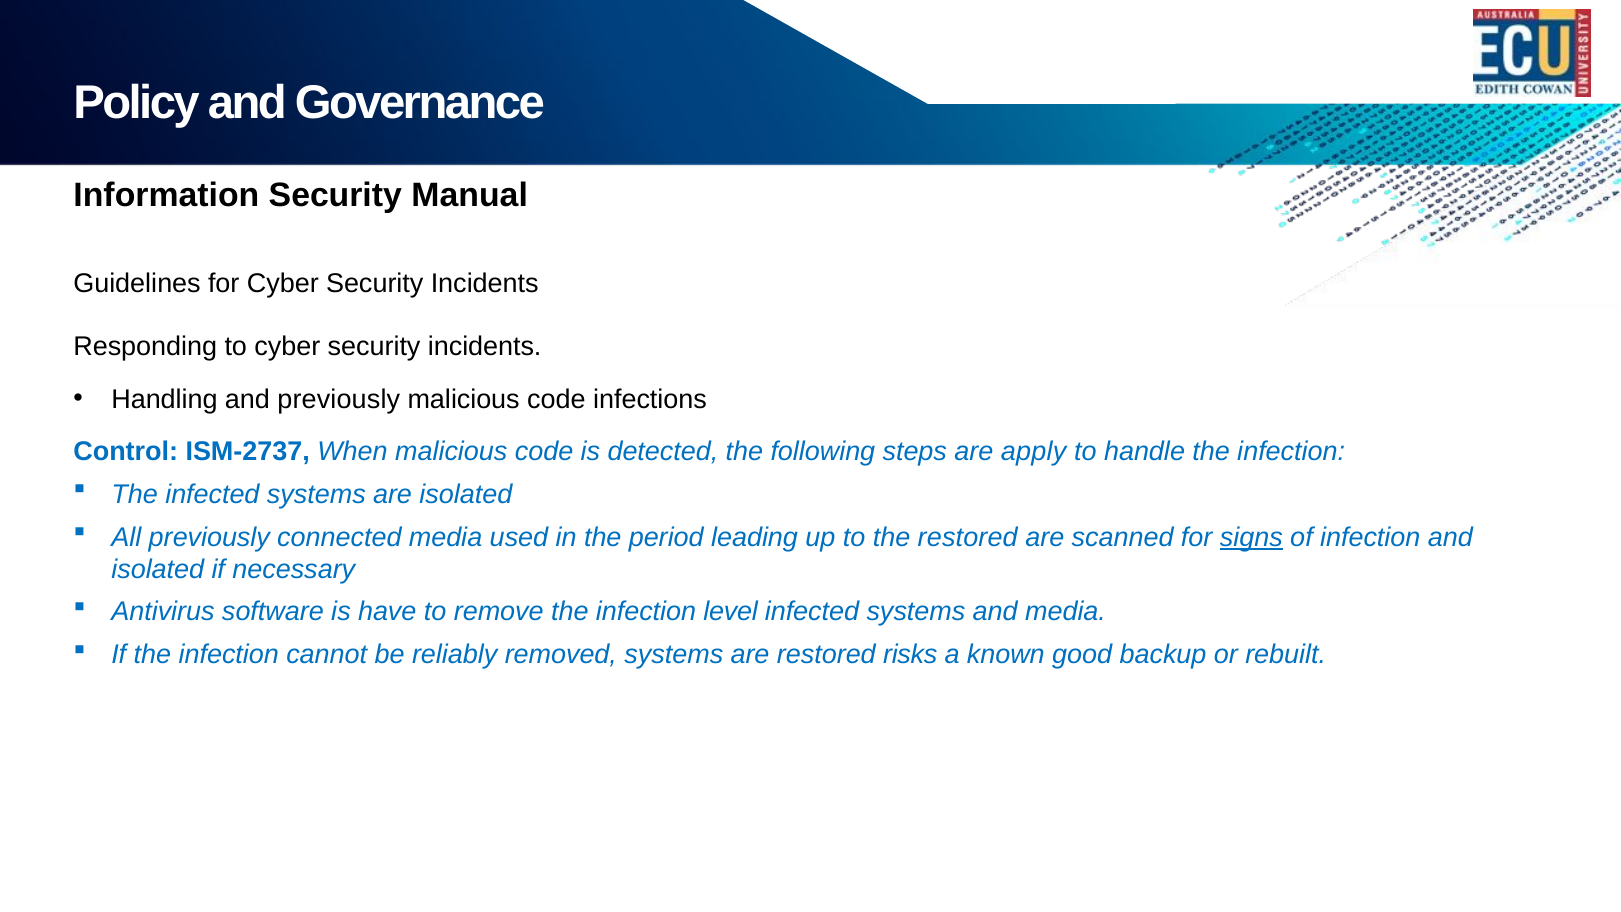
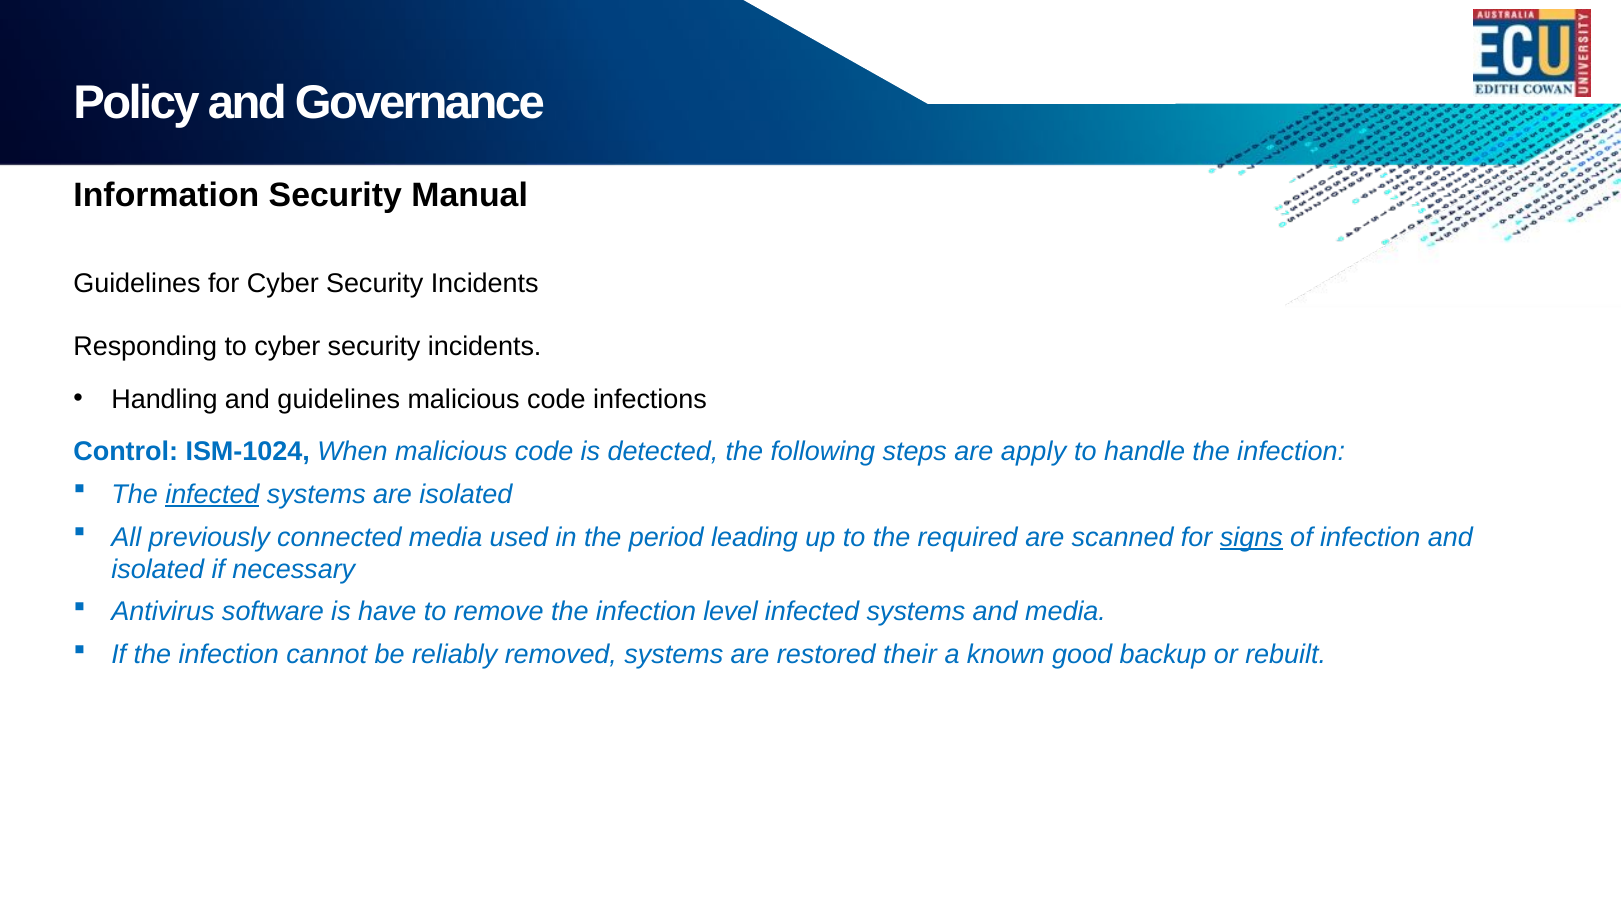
and previously: previously -> guidelines (339, 399)
ISM-2737: ISM-2737 -> ISM-1024 (248, 452)
infected underline: none -> present (212, 494)
the restored: restored -> required (968, 537)
risks: risks -> their (910, 654)
